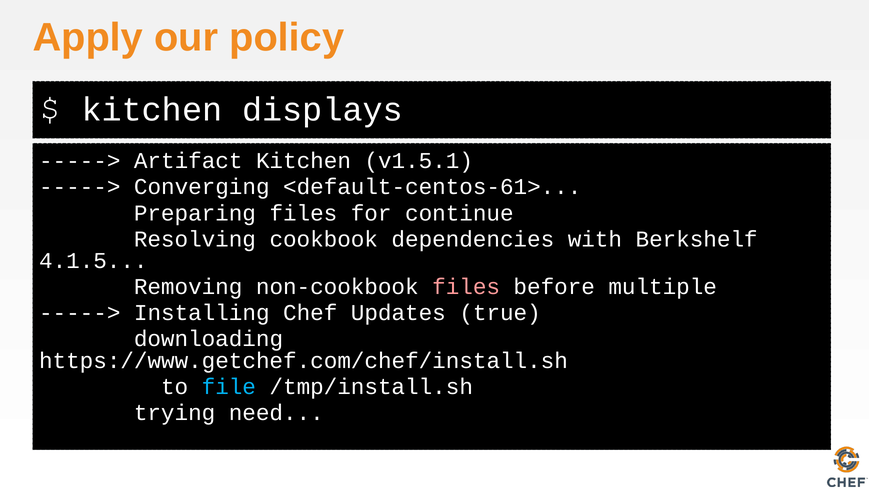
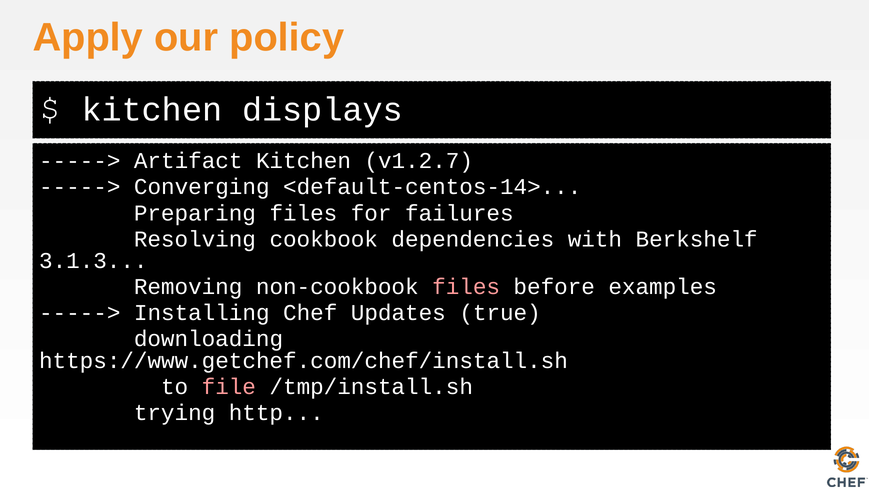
v1.5.1: v1.5.1 -> v1.2.7 (419, 161)
<default-centos-61>: <default-centos-61> -> <default-centos-14> (432, 187)
continue: continue -> failures (459, 213)
4.1.5: 4.1.5 -> 3.1.3 (93, 261)
multiple: multiple -> examples (663, 287)
file colour: light blue -> pink (229, 387)
need: need -> http (276, 413)
